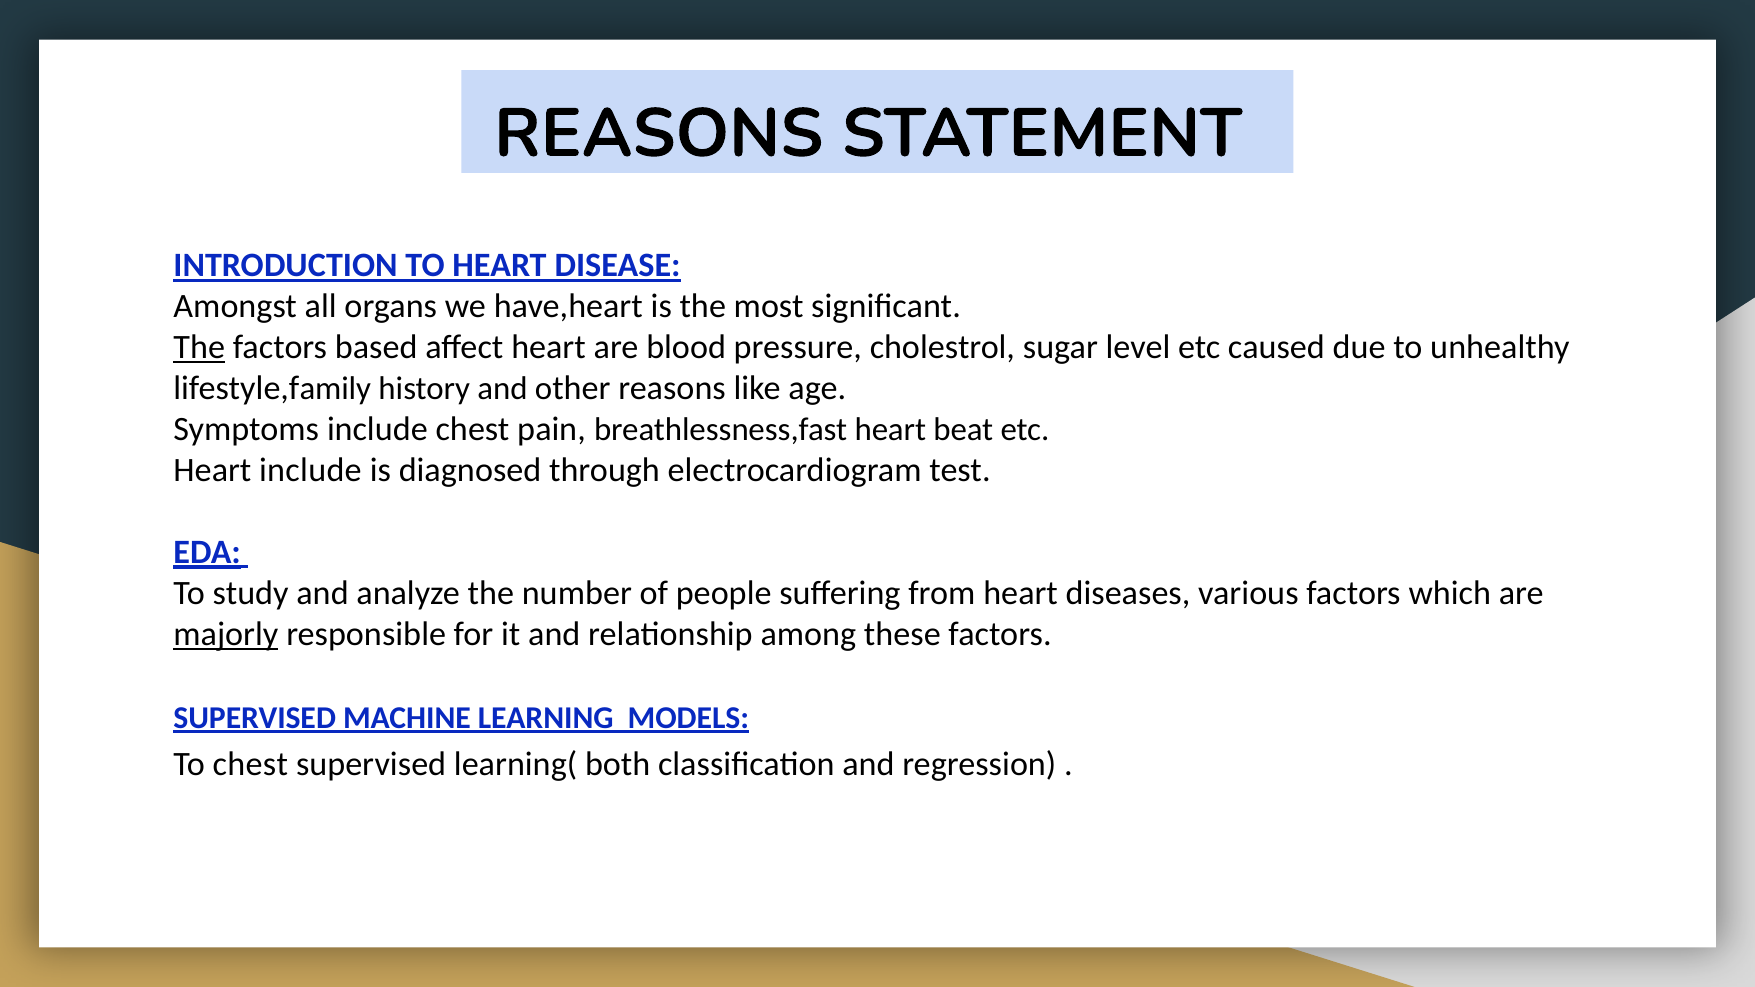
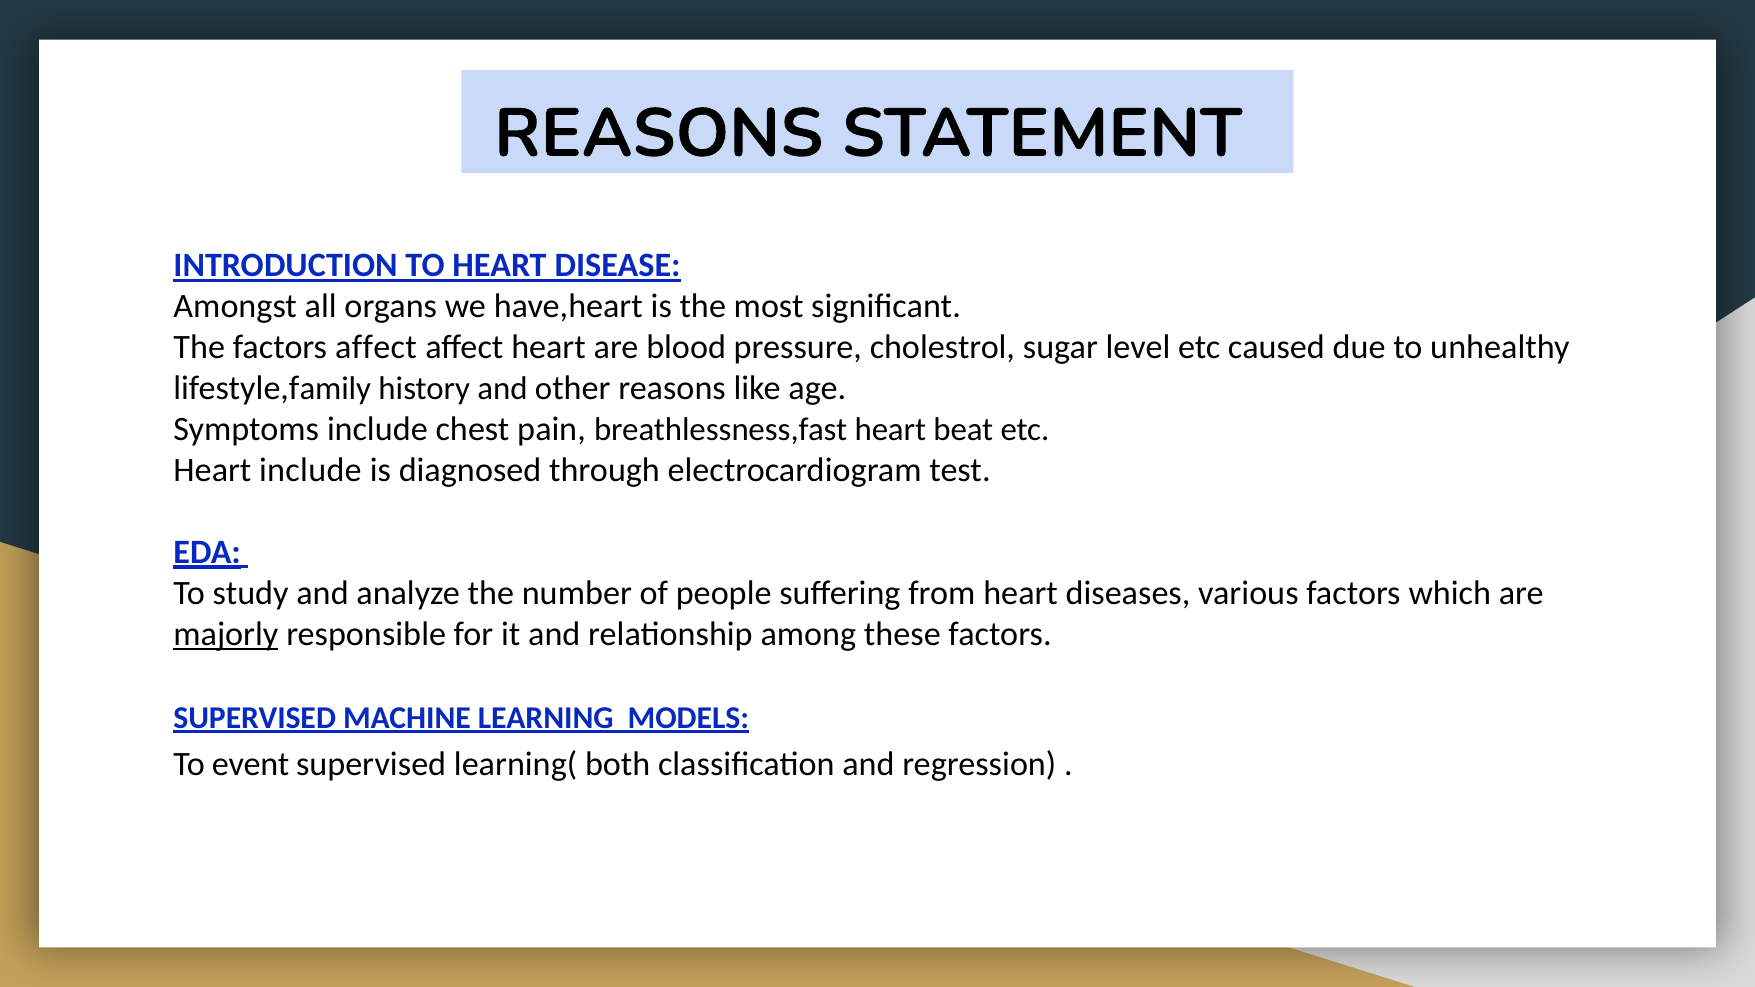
The underline: present -> none (199, 347)
factors based: based -> affect (376, 347)
To chest: chest -> event (251, 764)
